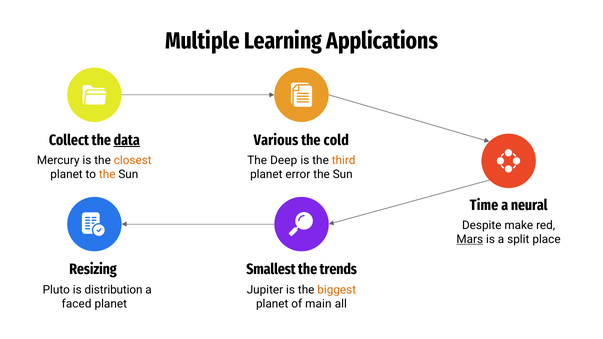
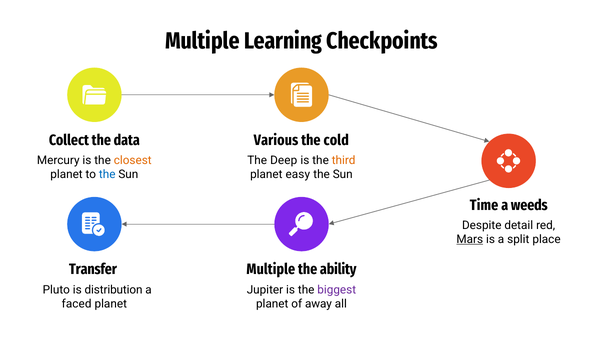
Applications: Applications -> Checkpoints (382, 41)
data underline: present -> none (127, 140)
the colour: orange -> blue (107, 175)
error: error -> easy (298, 175)
neural: neural -> weeds (529, 205)
make: make -> detail (519, 225)
Resizing: Resizing -> Transfer (93, 270)
Smallest: Smallest -> Multiple (271, 270)
trends: trends -> ability (338, 270)
biggest colour: orange -> purple (337, 290)
main: main -> away (318, 304)
